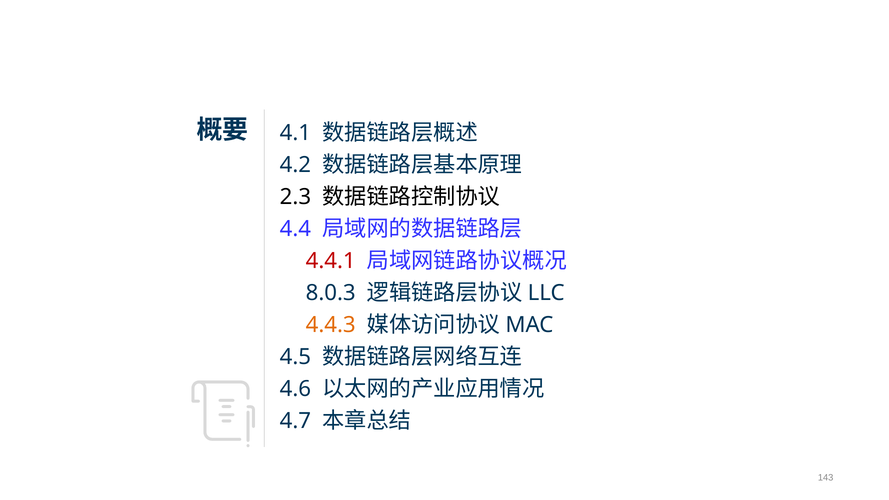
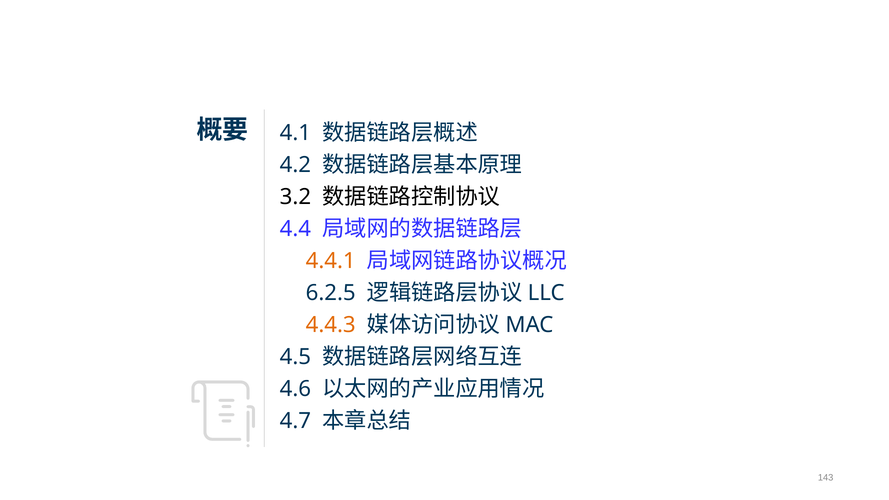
2.3: 2.3 -> 3.2 (295, 197)
4.4.1 colour: red -> orange (331, 261)
8.0.3: 8.0.3 -> 6.2.5 (331, 293)
